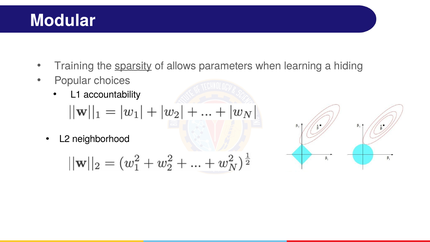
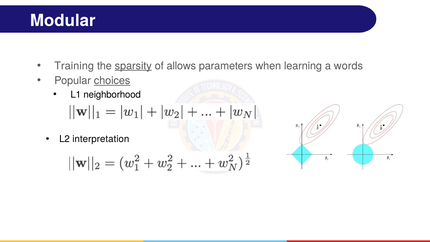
hiding: hiding -> words (348, 66)
choices underline: none -> present (112, 81)
accountability: accountability -> neighborhood (112, 95)
neighborhood: neighborhood -> interpretation (101, 139)
